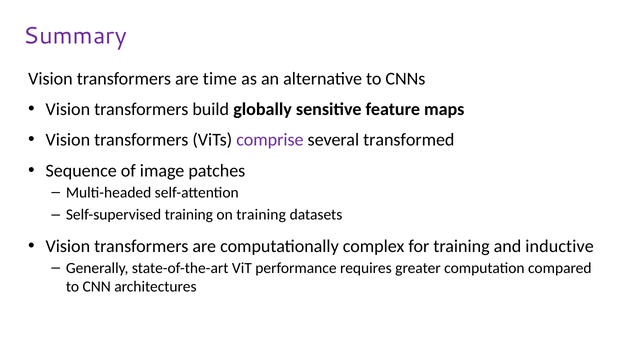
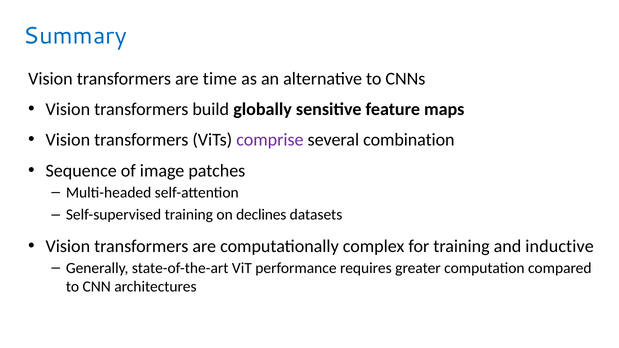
Summary colour: purple -> blue (75, 36)
transformed: transformed -> combination (409, 140)
on training: training -> declines (261, 215)
